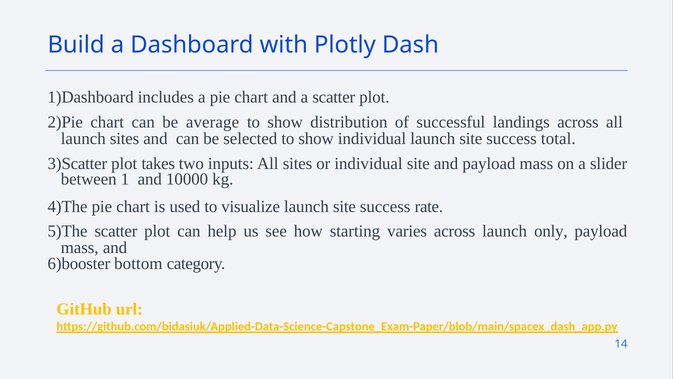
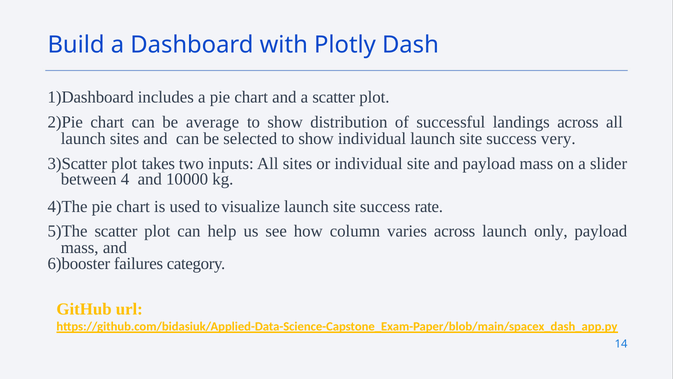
total: total -> very (558, 138)
1: 1 -> 4 (125, 179)
starting: starting -> column (355, 231)
bottom: bottom -> failures (138, 264)
